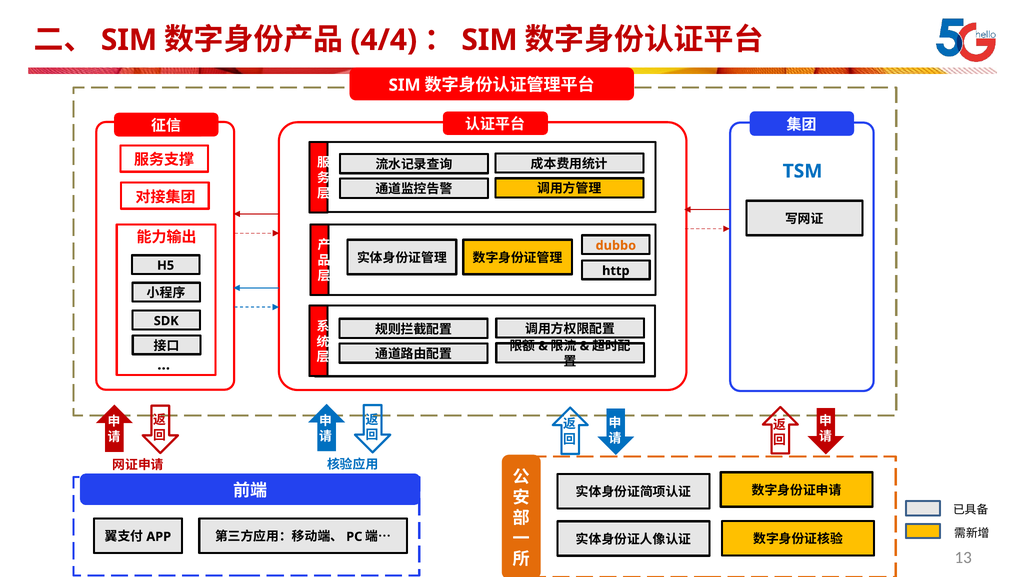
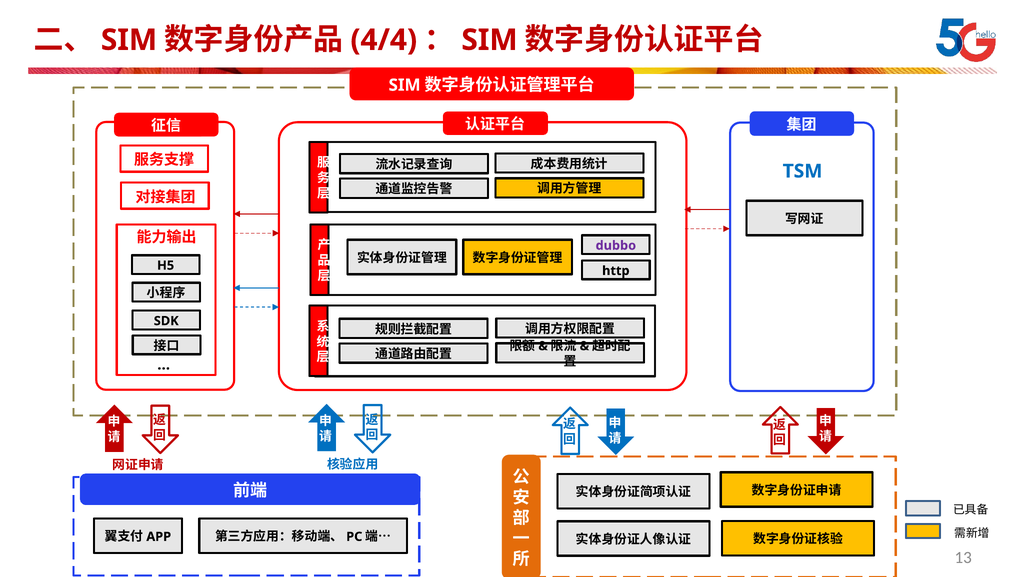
dubbo colour: orange -> purple (616, 245)
